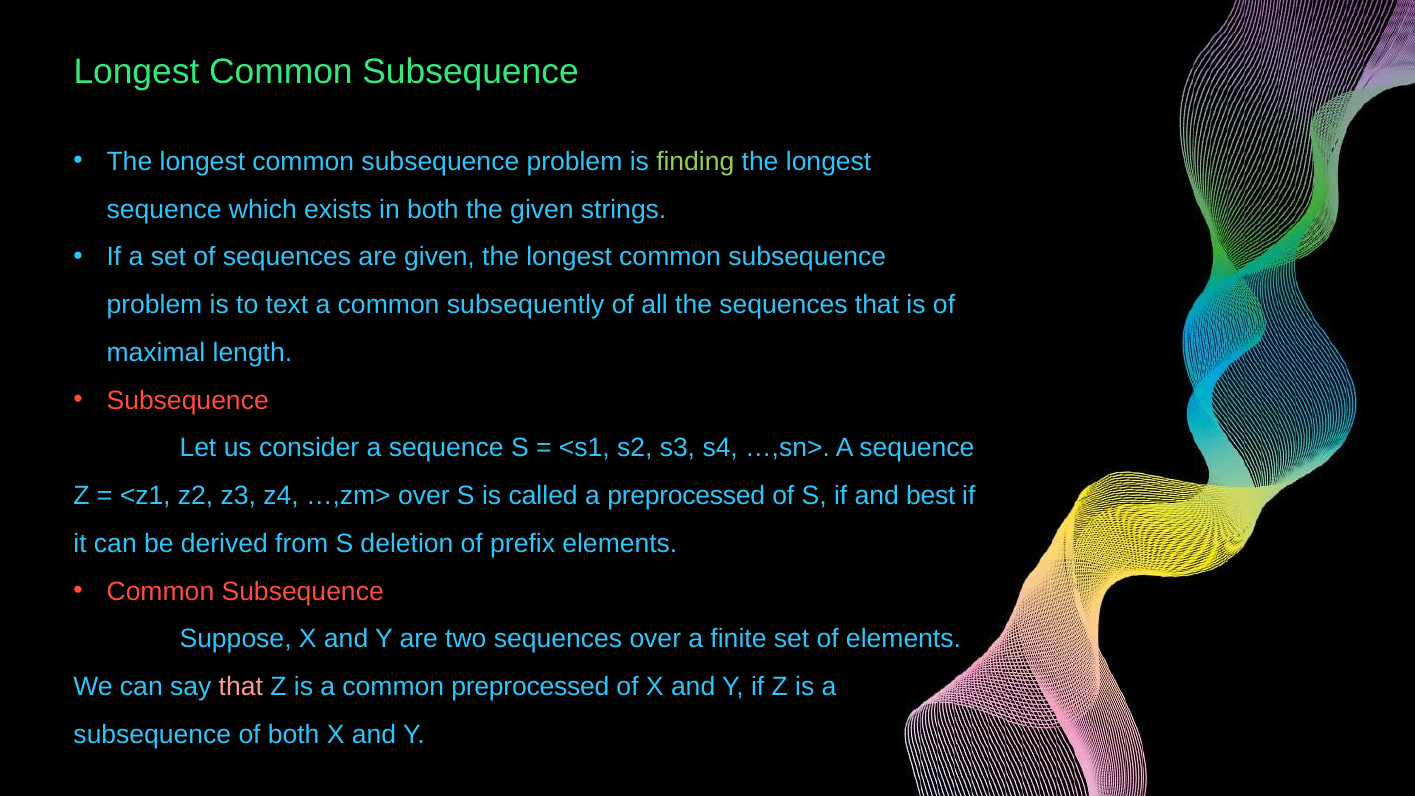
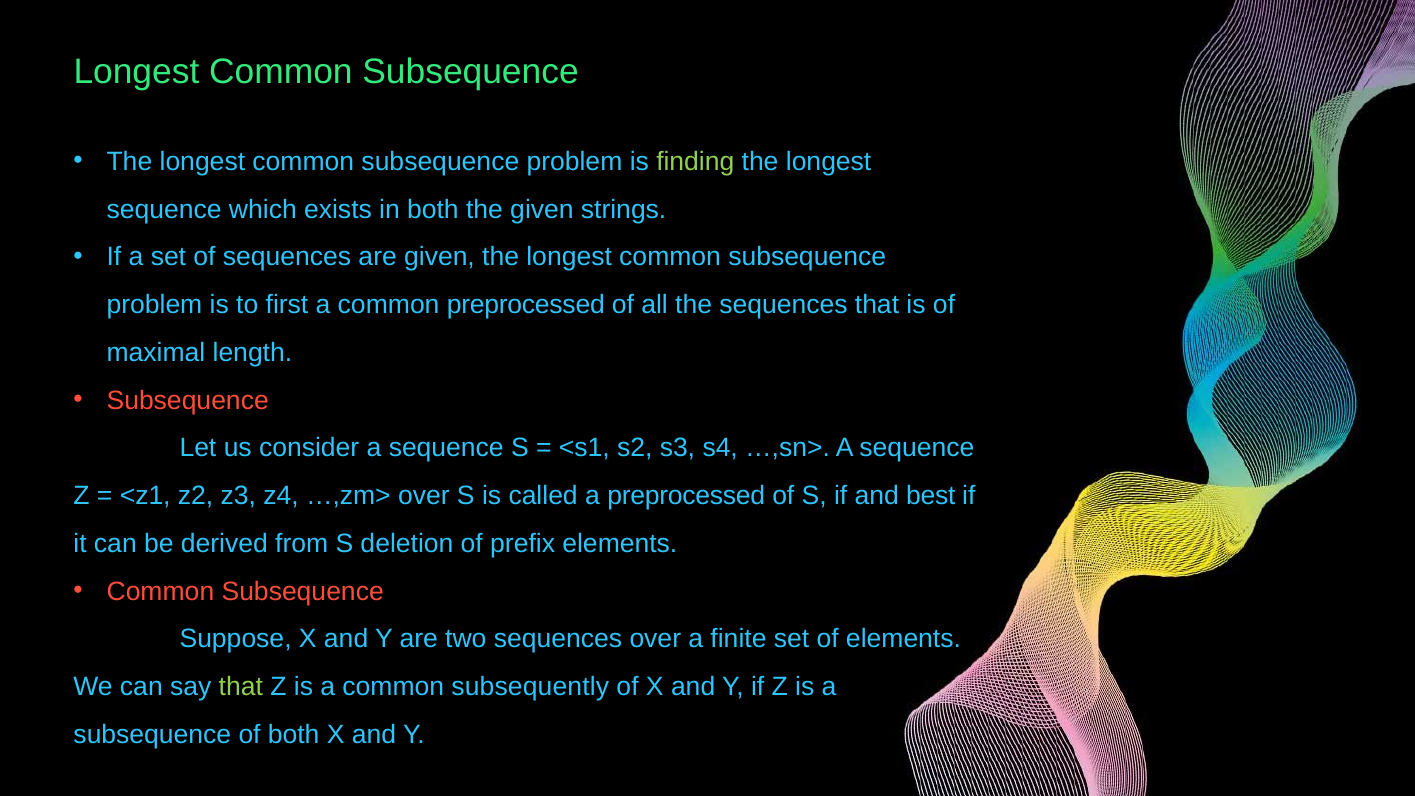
text: text -> first (287, 305)
common subsequently: subsequently -> preprocessed (526, 305)
that colour: pink -> light green (241, 687)
common preprocessed: preprocessed -> subsequently (530, 687)
